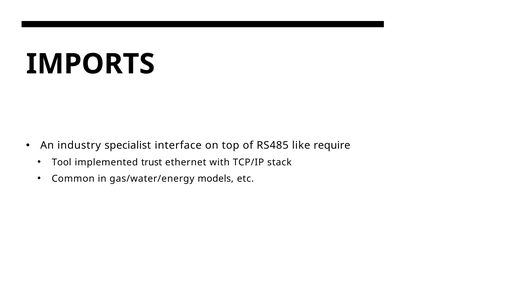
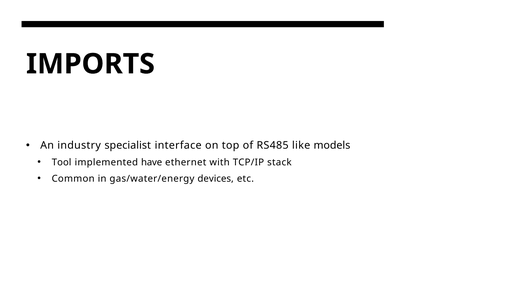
require: require -> models (332, 146)
trust: trust -> have (152, 163)
models: models -> devices (216, 179)
